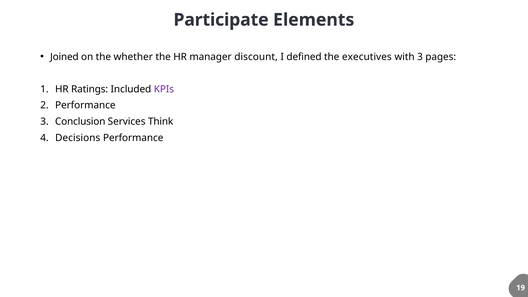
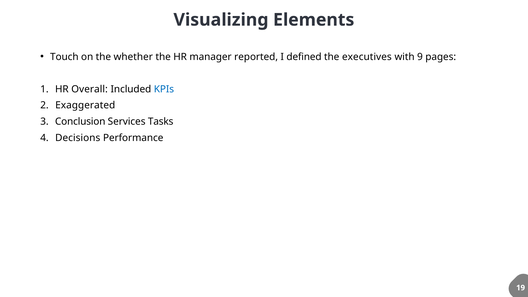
Participate: Participate -> Visualizing (221, 20)
Joined: Joined -> Touch (64, 57)
discount: discount -> reported (256, 57)
with 3: 3 -> 9 (420, 57)
Ratings: Ratings -> Overall (90, 89)
KPIs colour: purple -> blue (164, 89)
Performance: Performance -> Exaggerated (85, 105)
Think: Think -> Tasks (161, 122)
